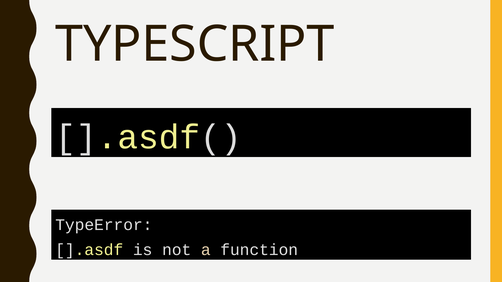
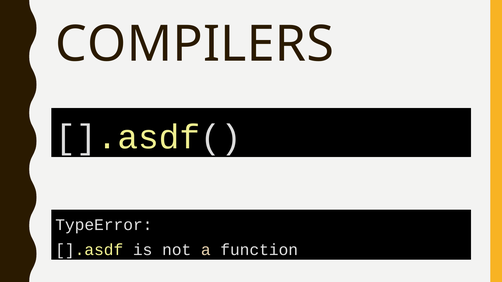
TYPESCRIPT: TYPESCRIPT -> COMPILERS (195, 44)
